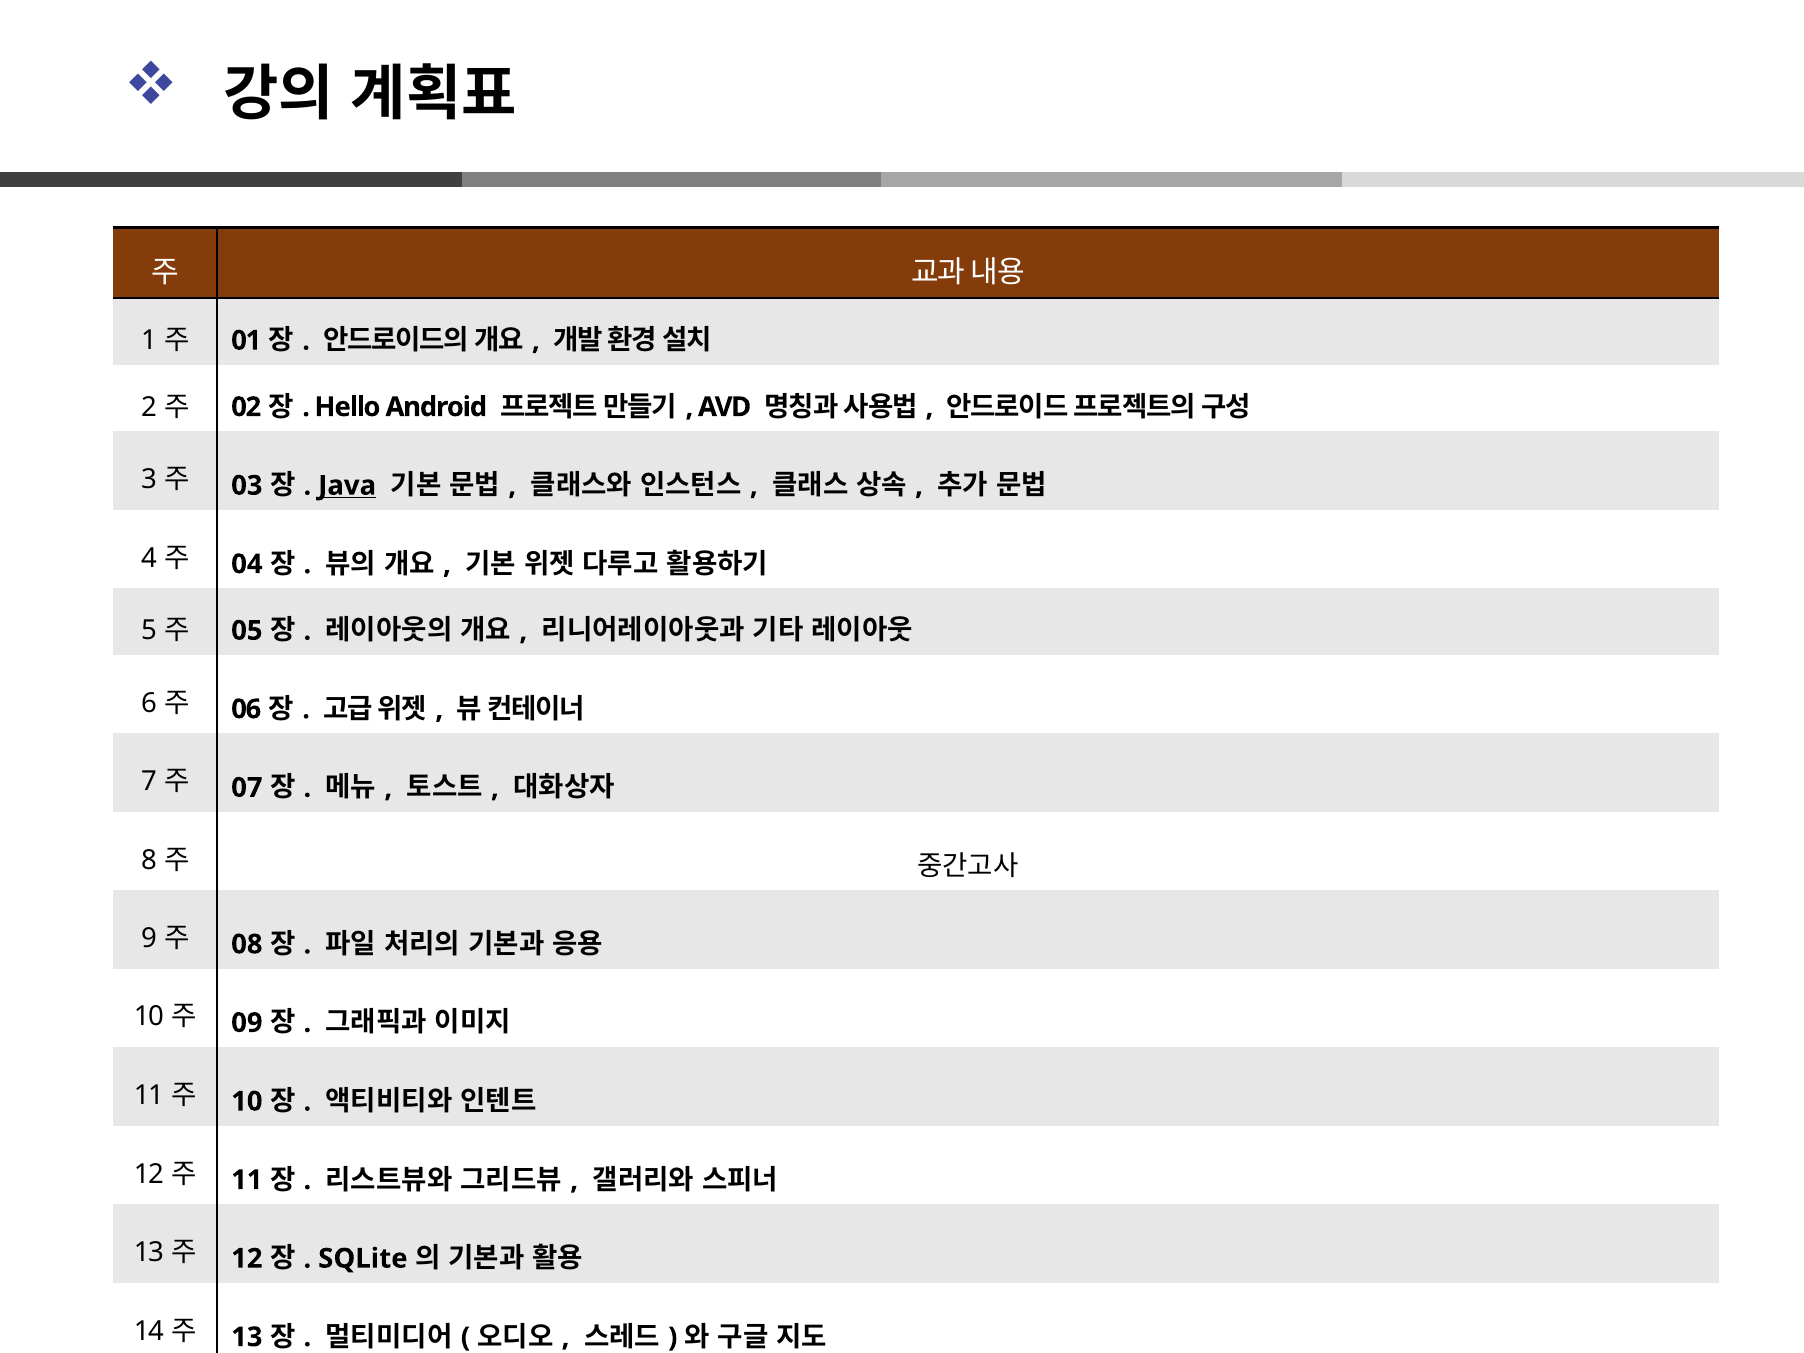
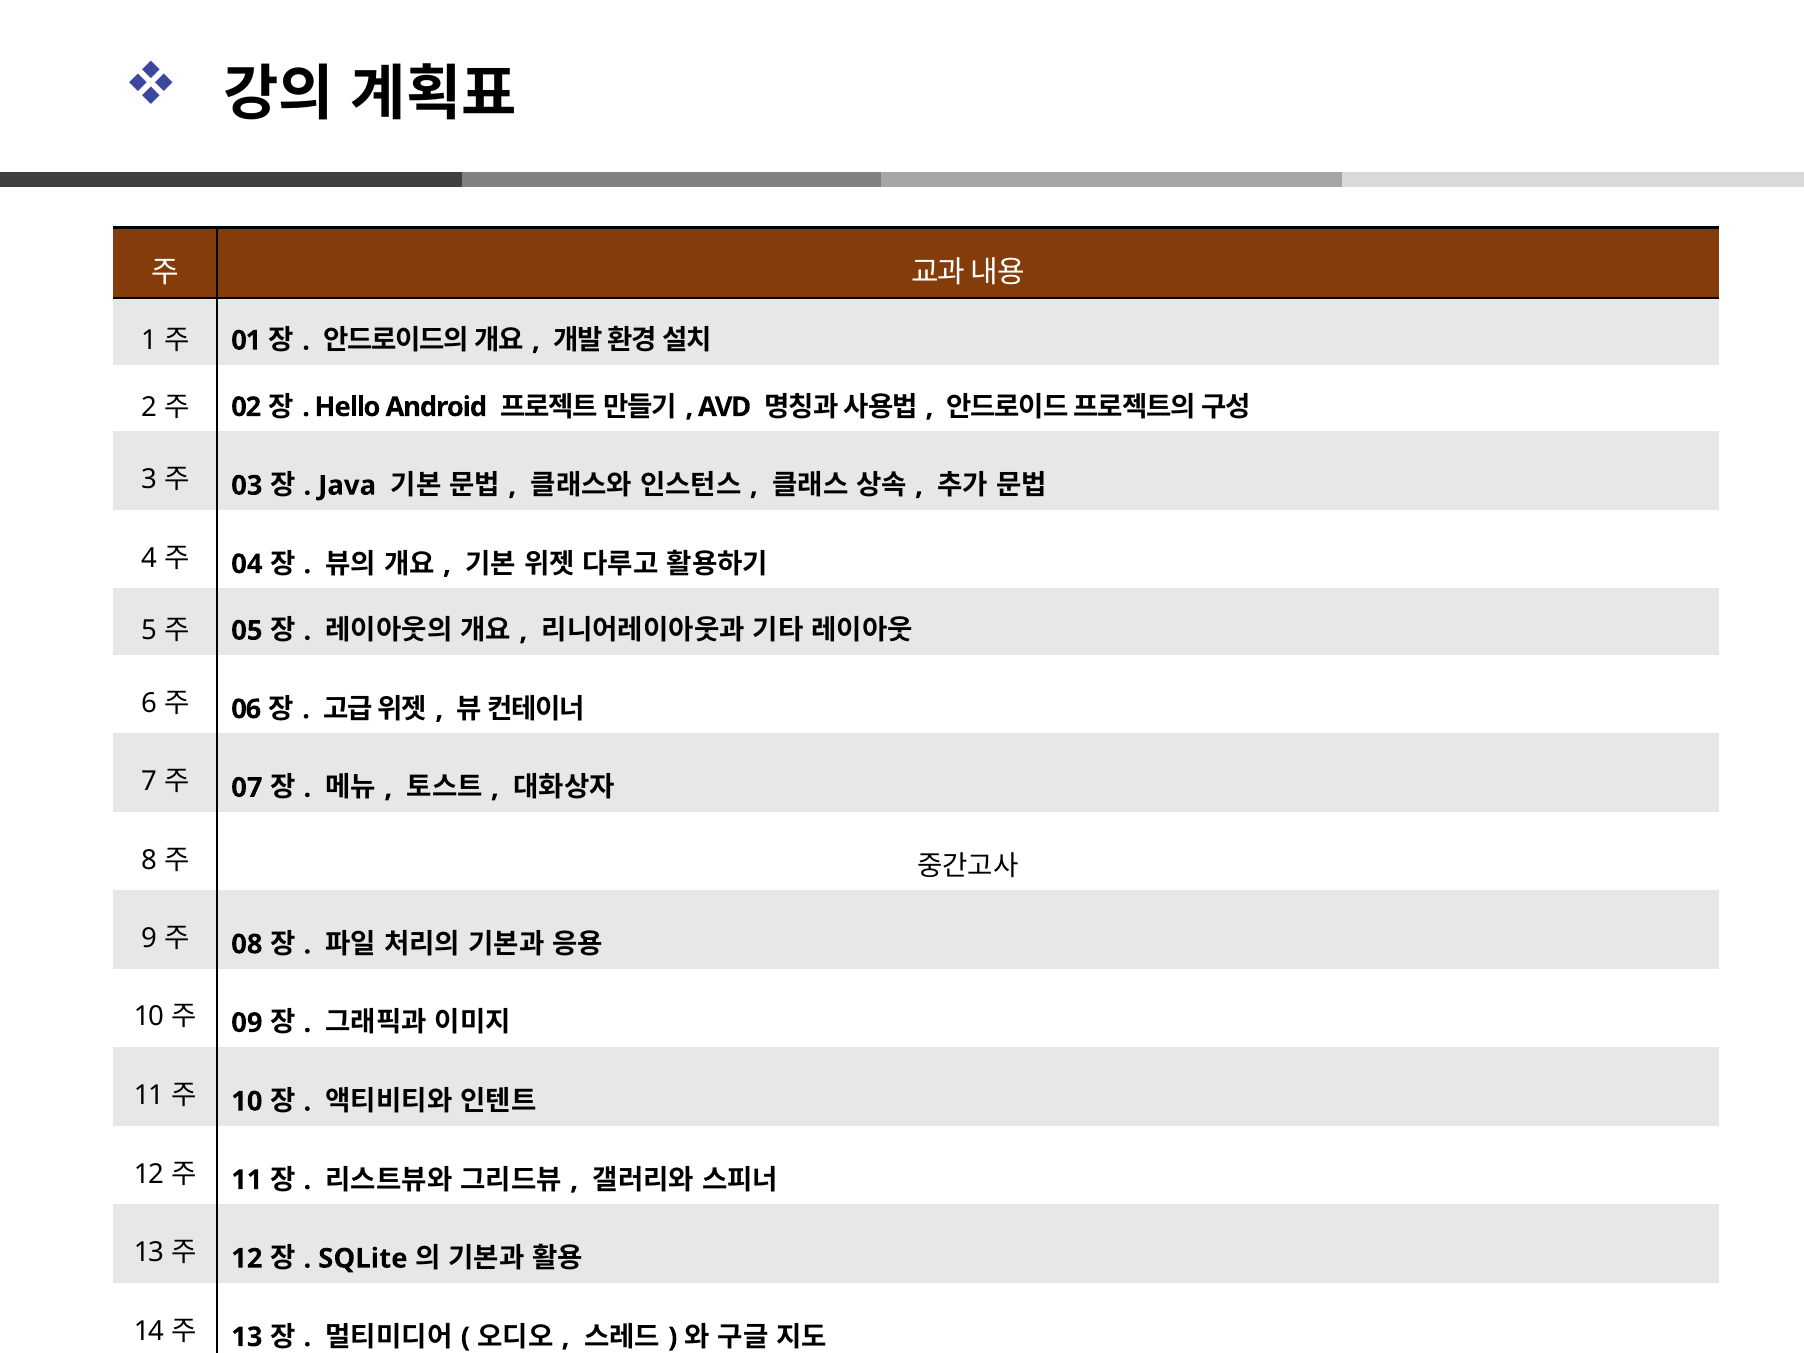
Java underline: present -> none (347, 486)
